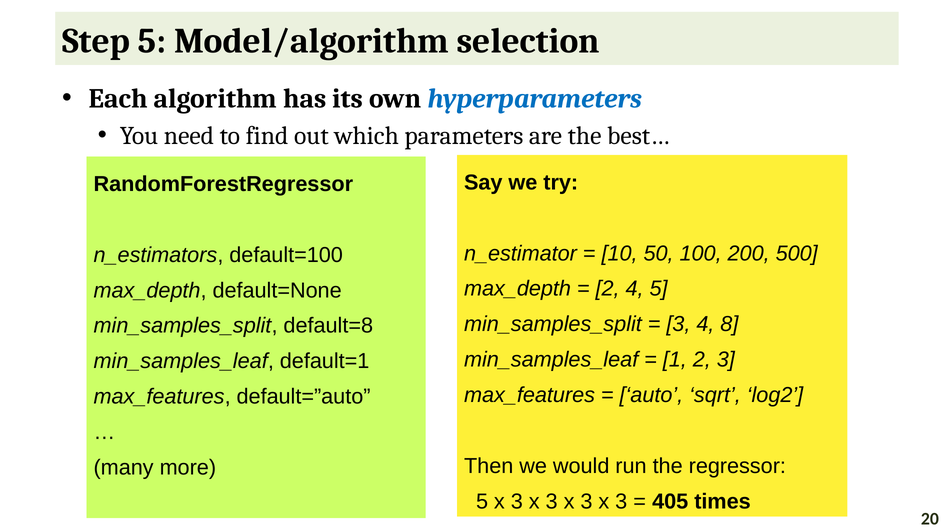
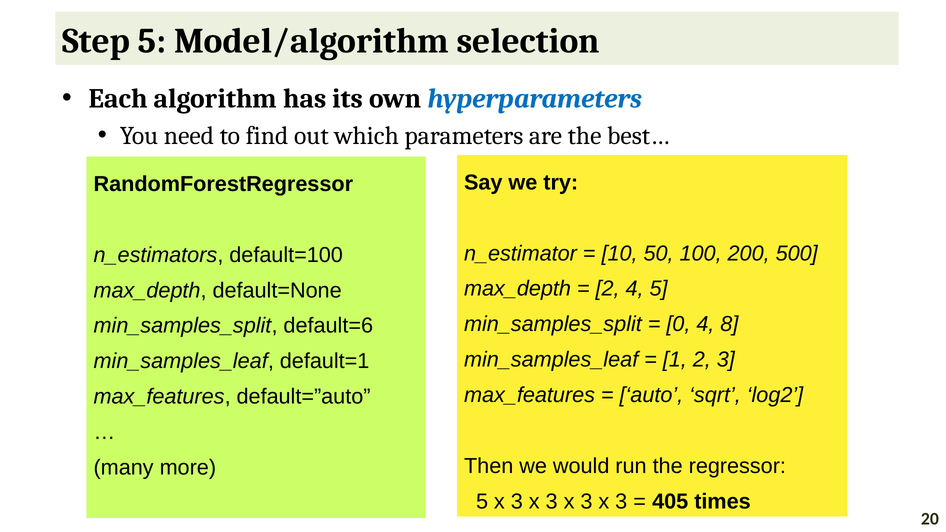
3: 3 -> 0 (678, 324)
default=8: default=8 -> default=6 (328, 326)
